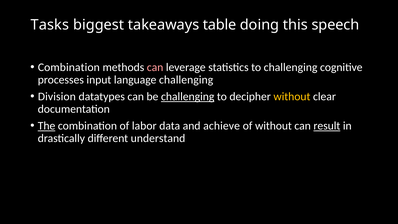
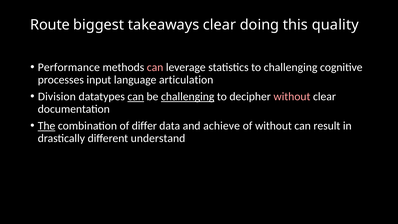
Tasks: Tasks -> Route (50, 25)
takeaways table: table -> clear (220, 25)
speech: speech -> quality (335, 25)
Combination: Combination -> Performance (69, 67)
language challenging: challenging -> articulation (186, 80)
can underline: none -> present (136, 97)
without colour: yellow -> pink (292, 97)
labor: labor -> differ (144, 126)
result underline: present -> none (327, 126)
